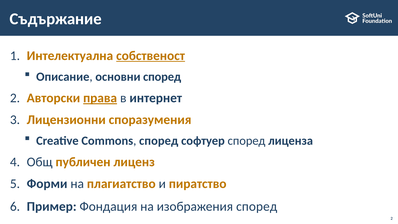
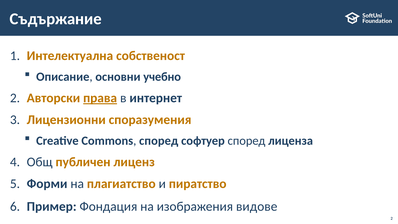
собственост underline: present -> none (151, 56)
основни според: според -> учебно (162, 77)
изображения според: според -> видове (257, 206)
